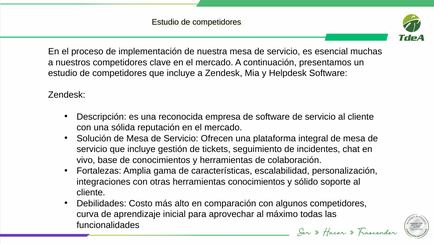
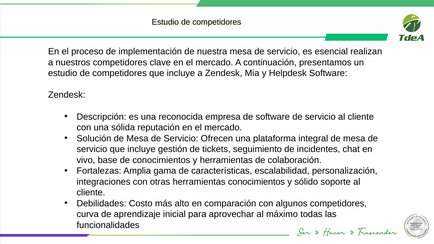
muchas: muchas -> realizan (366, 52)
